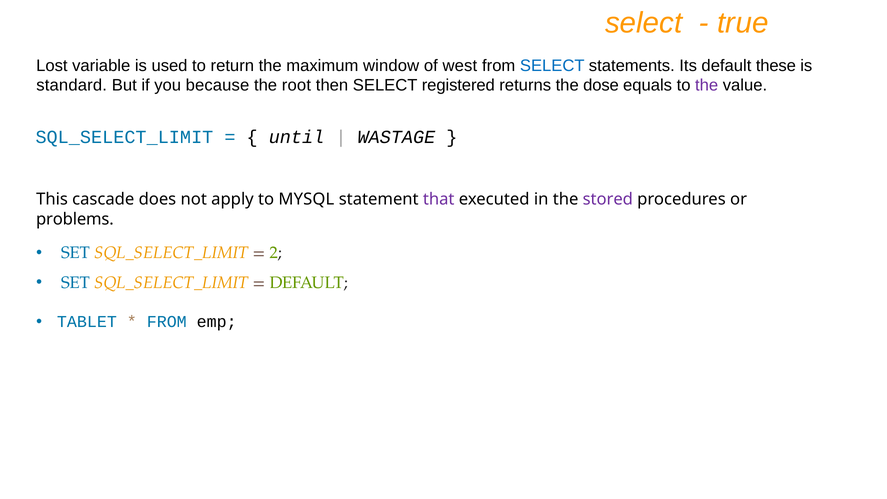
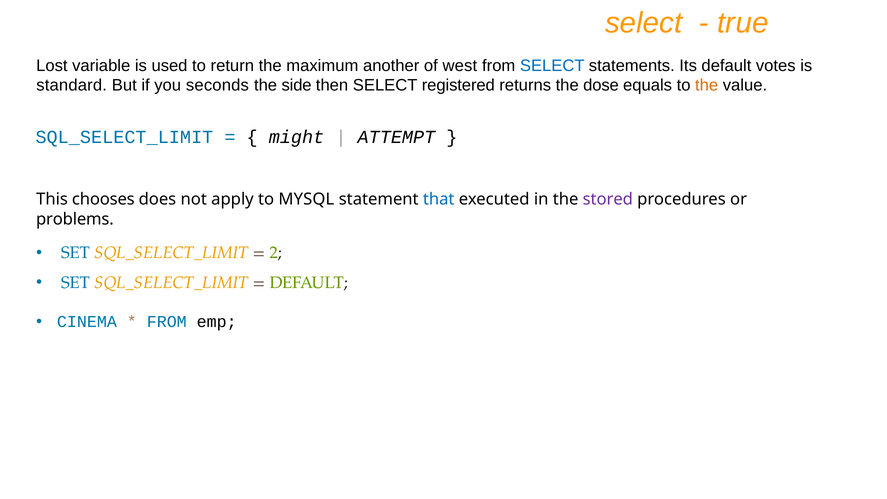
window: window -> another (391, 66)
these: these -> votes (776, 66)
because: because -> seconds (217, 85)
root: root -> side (297, 85)
the colour: purple -> orange (707, 85)
until: until -> might (297, 137)
WASTAGE: WASTAGE -> ATTEMPT (396, 137)
cascade: cascade -> chooses (103, 199)
that colour: purple -> blue (439, 199)
TABLET: TABLET -> CINEMA (87, 322)
